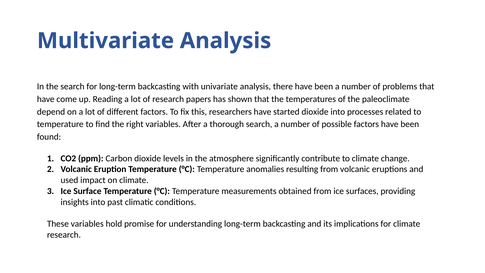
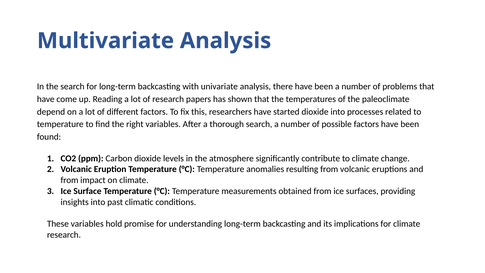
used: used -> from (69, 180)
